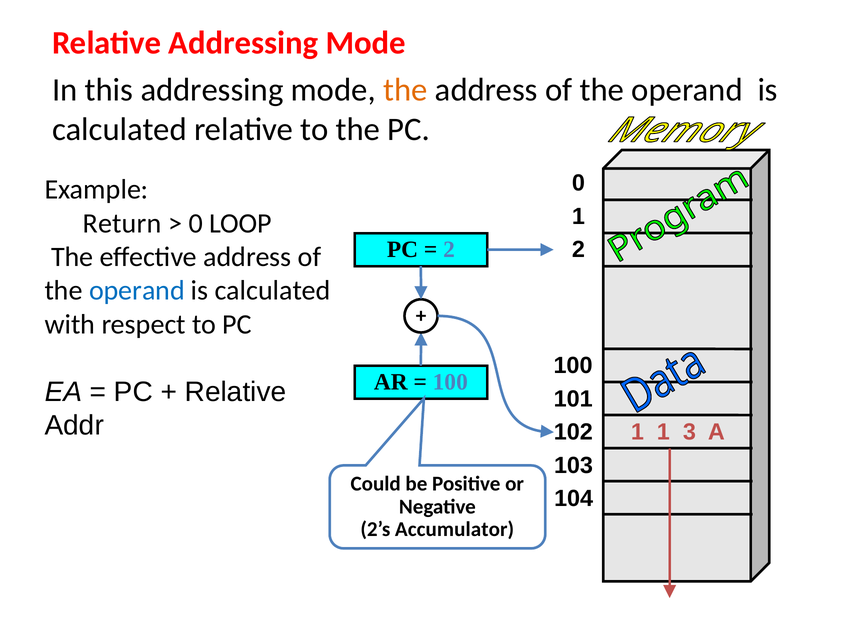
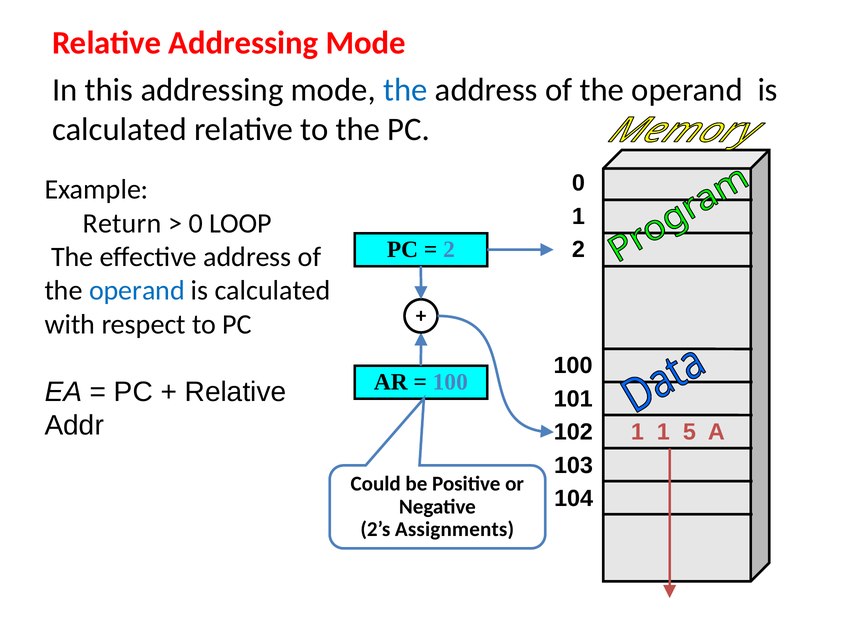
the colour: orange -> blue (405, 90)
3: 3 -> 5 (689, 432)
Accumulator: Accumulator -> Assignments (455, 529)
